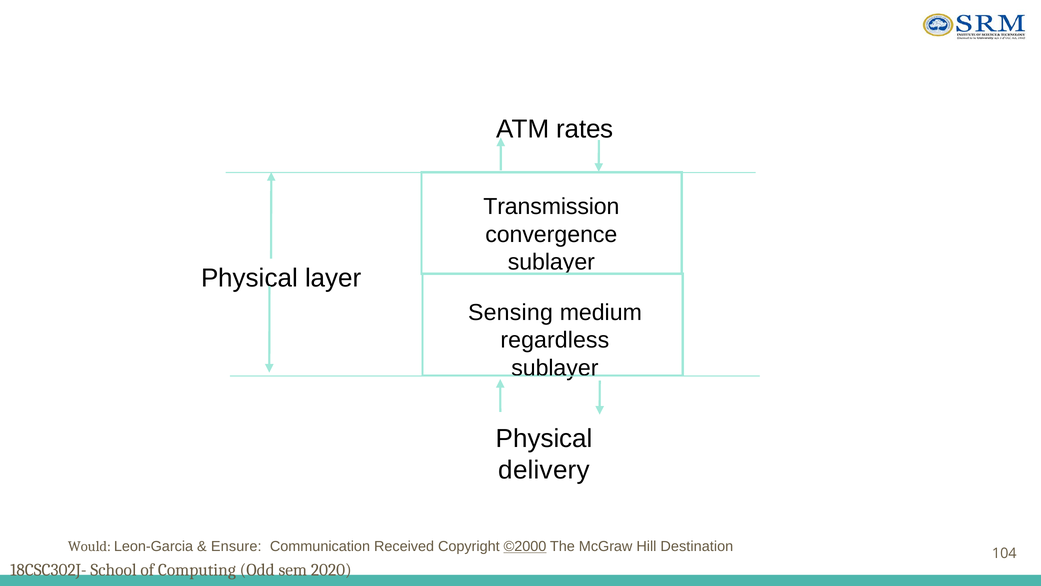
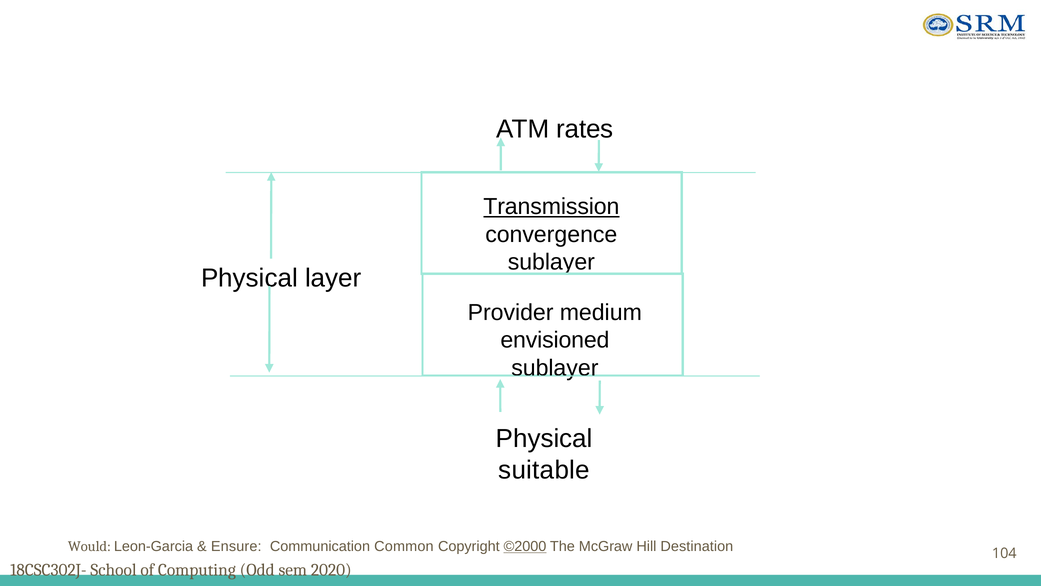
Transmission underline: none -> present (551, 207)
Sensing: Sensing -> Provider (511, 312)
regardless: regardless -> envisioned (555, 340)
delivery: delivery -> suitable (544, 470)
Received: Received -> Common (404, 546)
